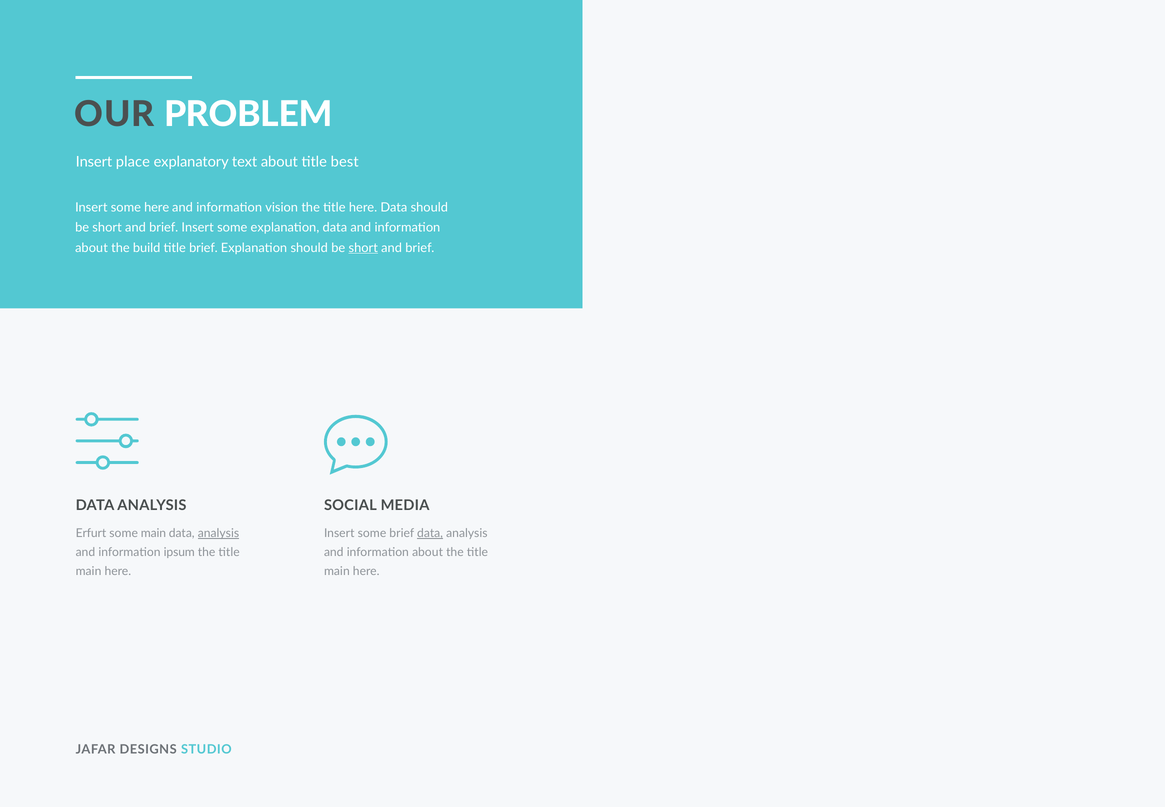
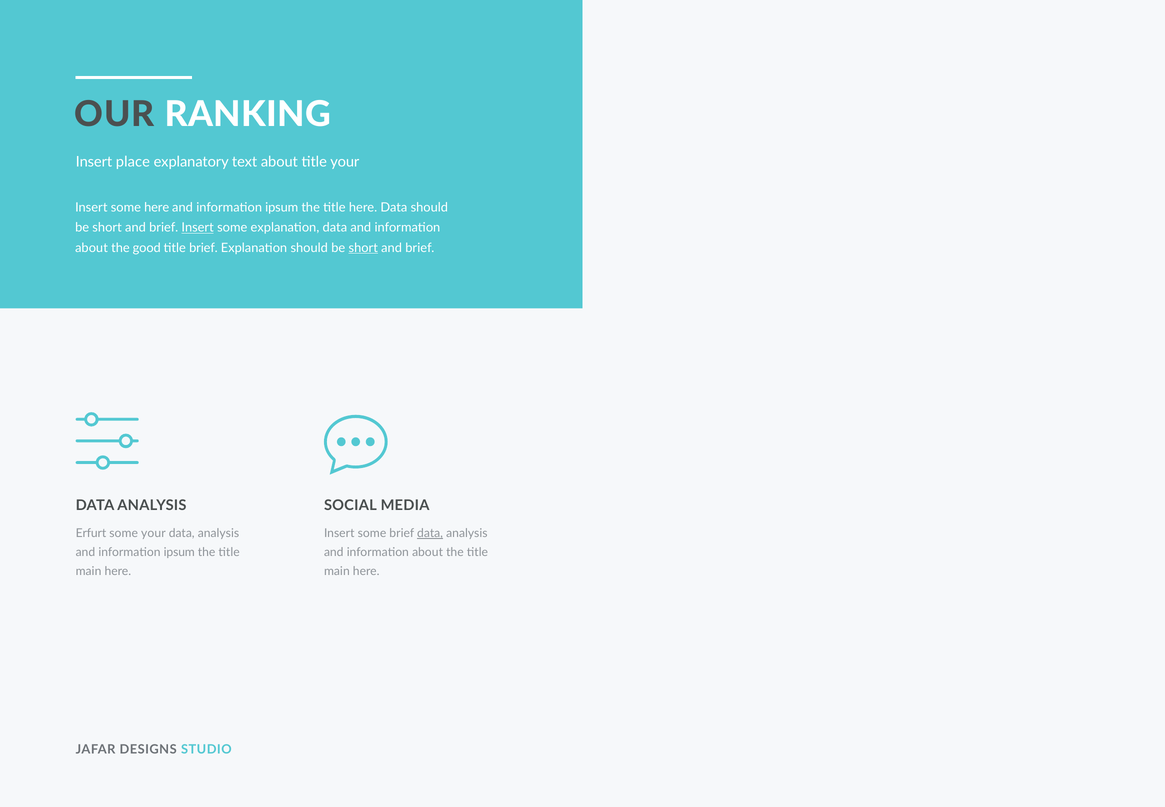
PROBLEM: PROBLEM -> RANKING (248, 115)
title best: best -> your (345, 162)
vision: vision -> ipsum (282, 207)
Insert underline: none -> present (198, 228)
build: build -> good (147, 248)
some main: main -> your (153, 533)
analysis underline: present -> none (218, 533)
